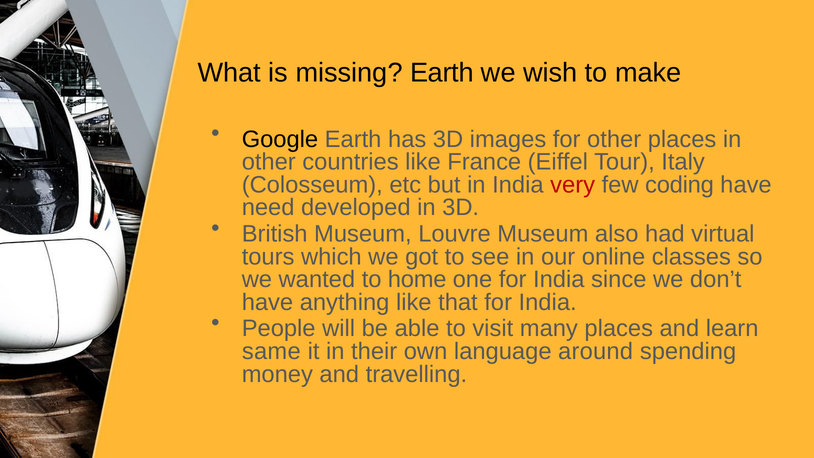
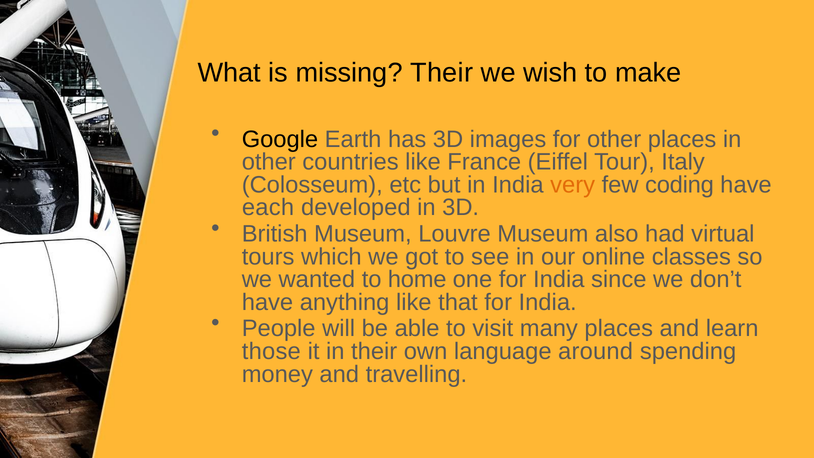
missing Earth: Earth -> Their (442, 73)
very colour: red -> orange (573, 185)
need: need -> each (268, 208)
same: same -> those (271, 351)
